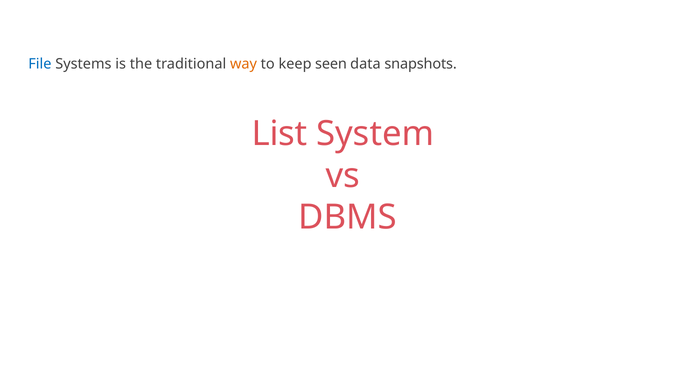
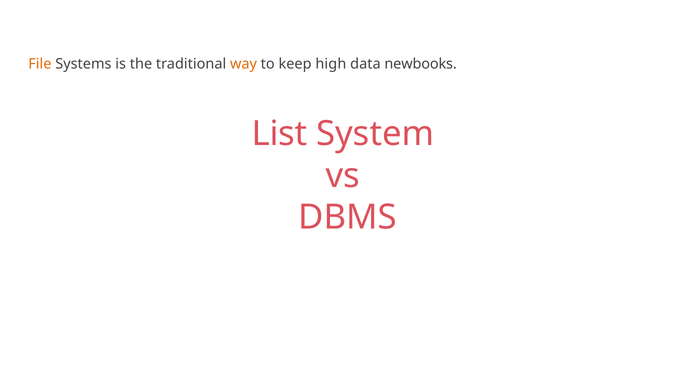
File colour: blue -> orange (40, 64)
seen: seen -> high (331, 64)
snapshots: snapshots -> newbooks (421, 64)
